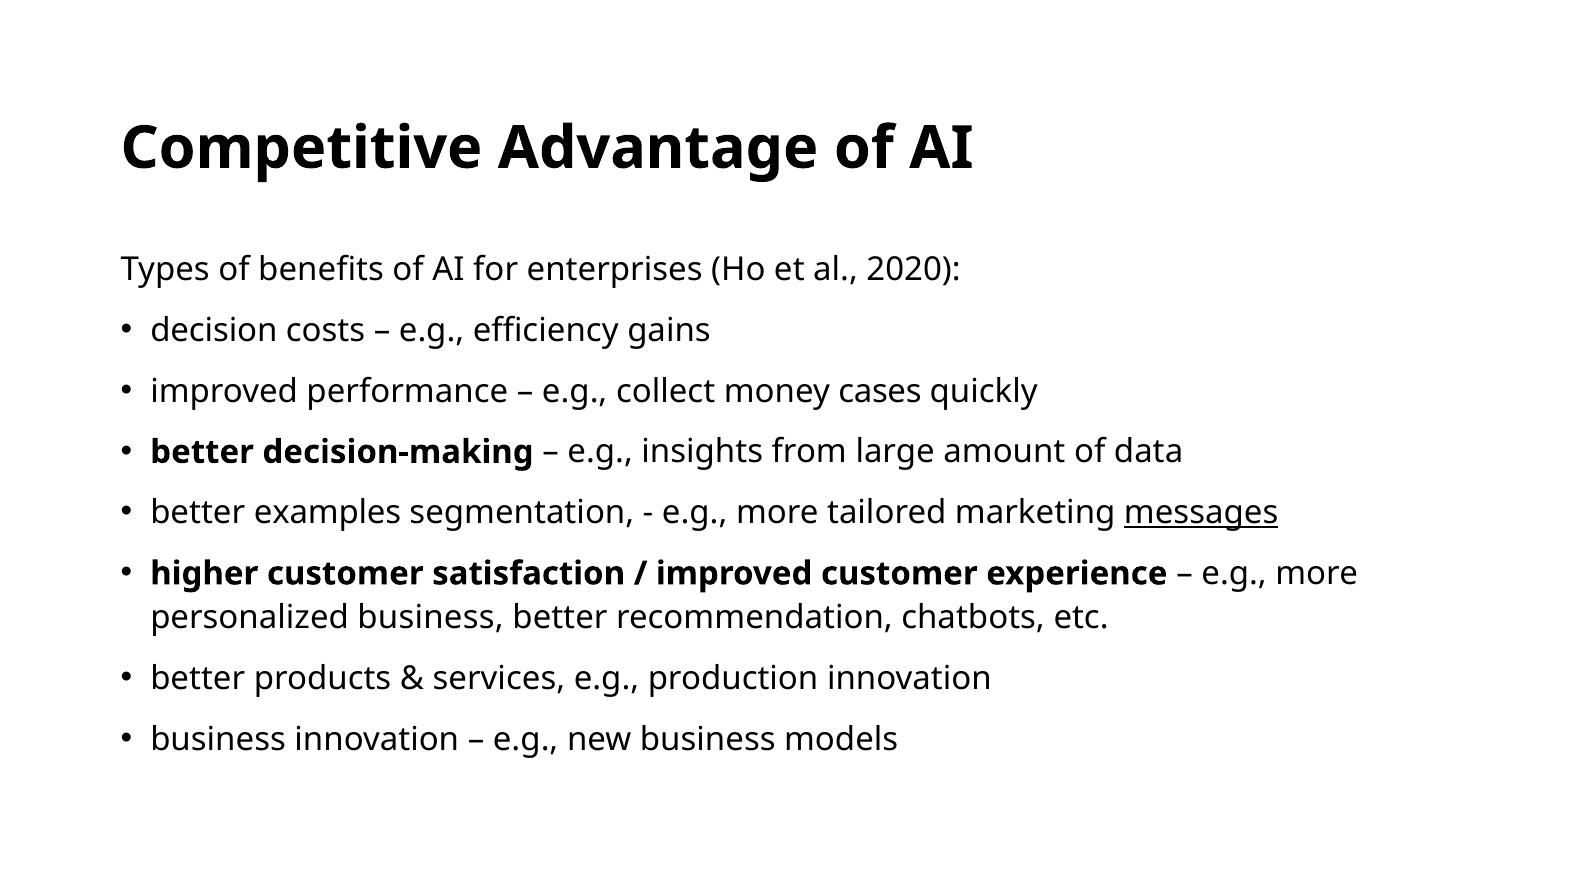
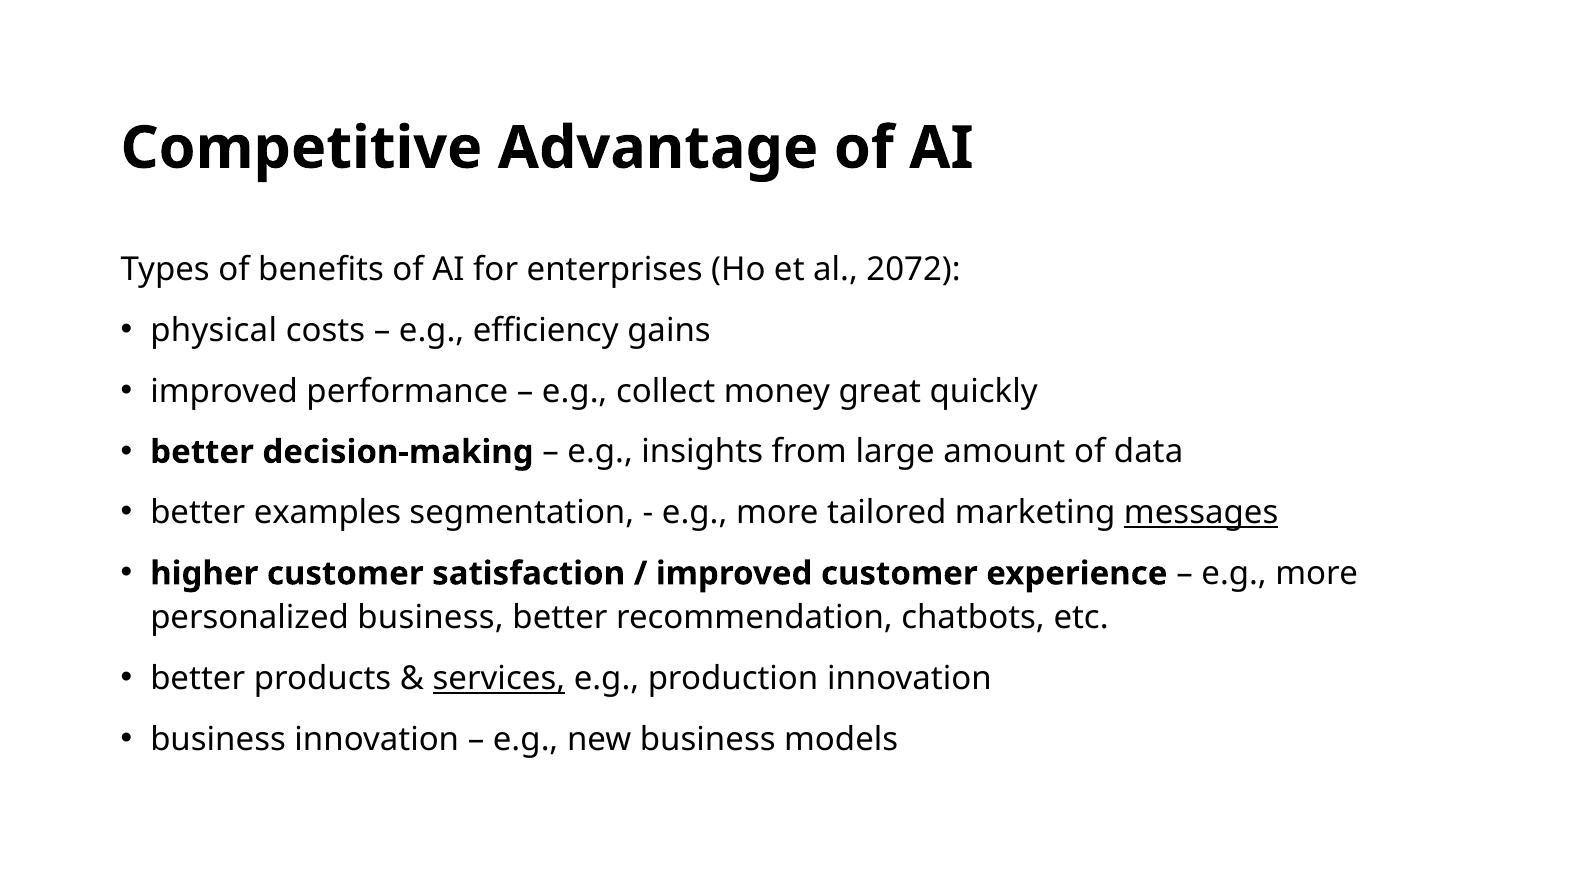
2020: 2020 -> 2072 (914, 270)
decision: decision -> physical (214, 330)
cases: cases -> great (880, 391)
services underline: none -> present (499, 679)
